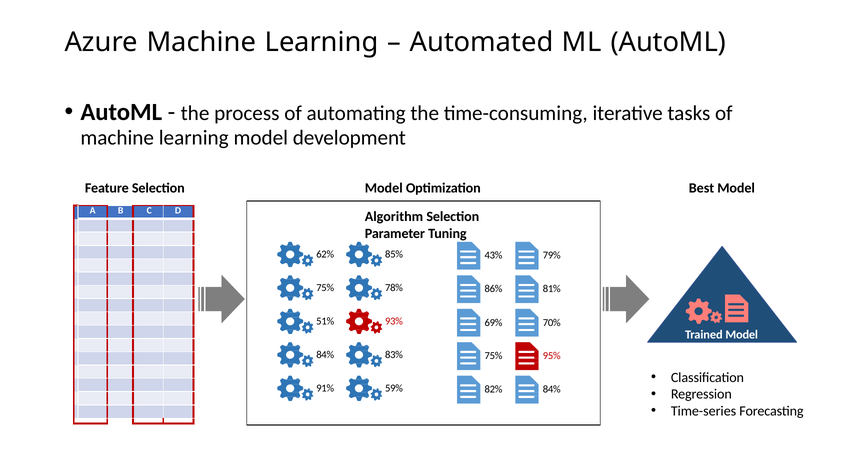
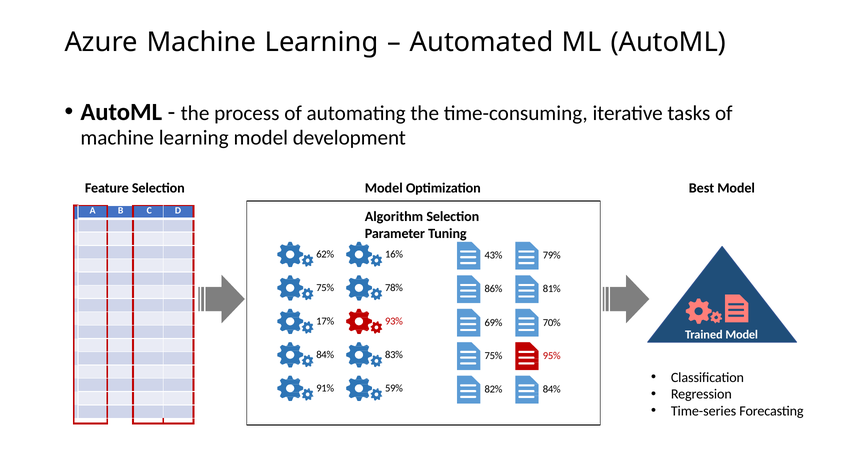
85%: 85% -> 16% (394, 254)
51%: 51% -> 17% (325, 322)
